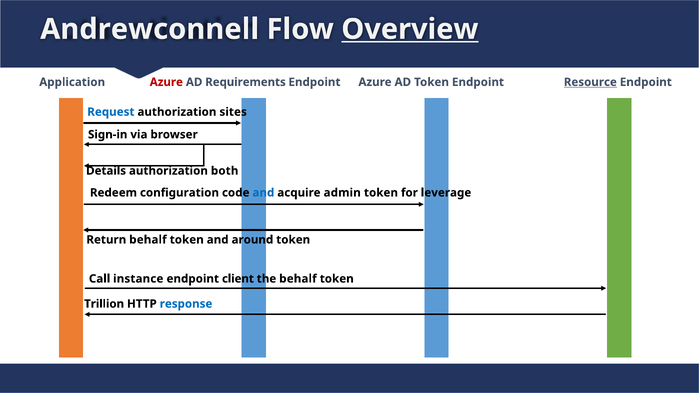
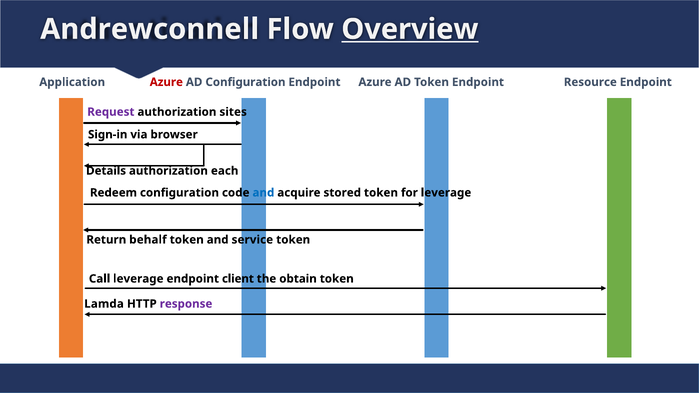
AD Requirements: Requirements -> Configuration (245, 82)
Resource underline: present -> none (590, 82)
Request colour: blue -> purple (111, 112)
both: both -> each (225, 171)
admin: admin -> stored (342, 193)
around: around -> service (252, 240)
Call instance: instance -> leverage (138, 279)
the behalf: behalf -> obtain (298, 279)
Trillion: Trillion -> Lamda (104, 304)
response colour: blue -> purple (186, 304)
